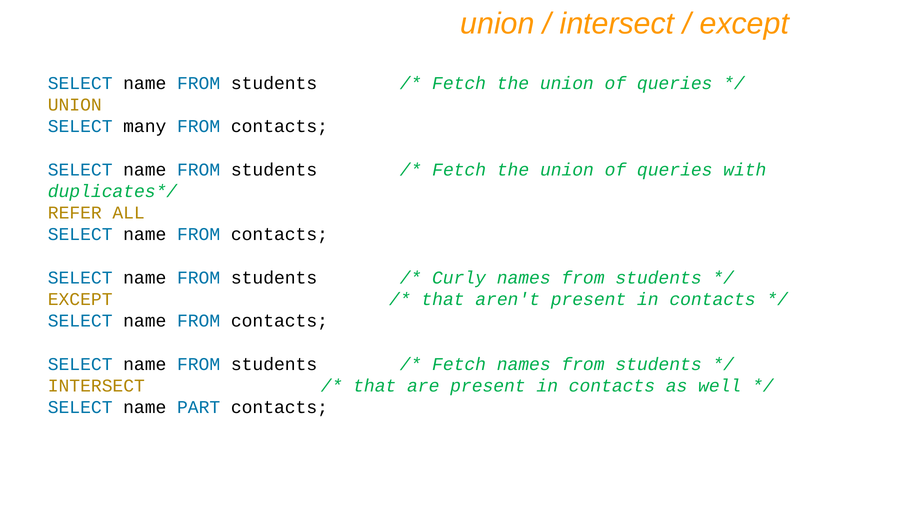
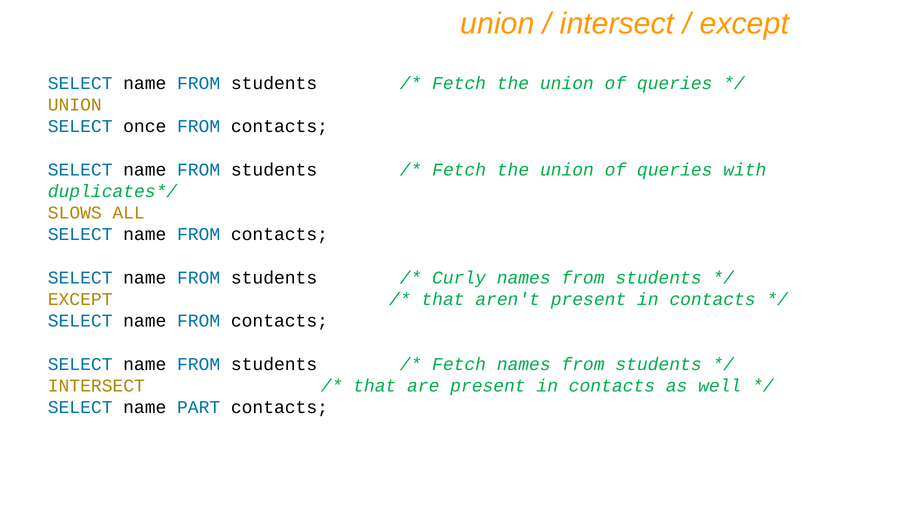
many: many -> once (145, 126)
REFER: REFER -> SLOWS (75, 213)
